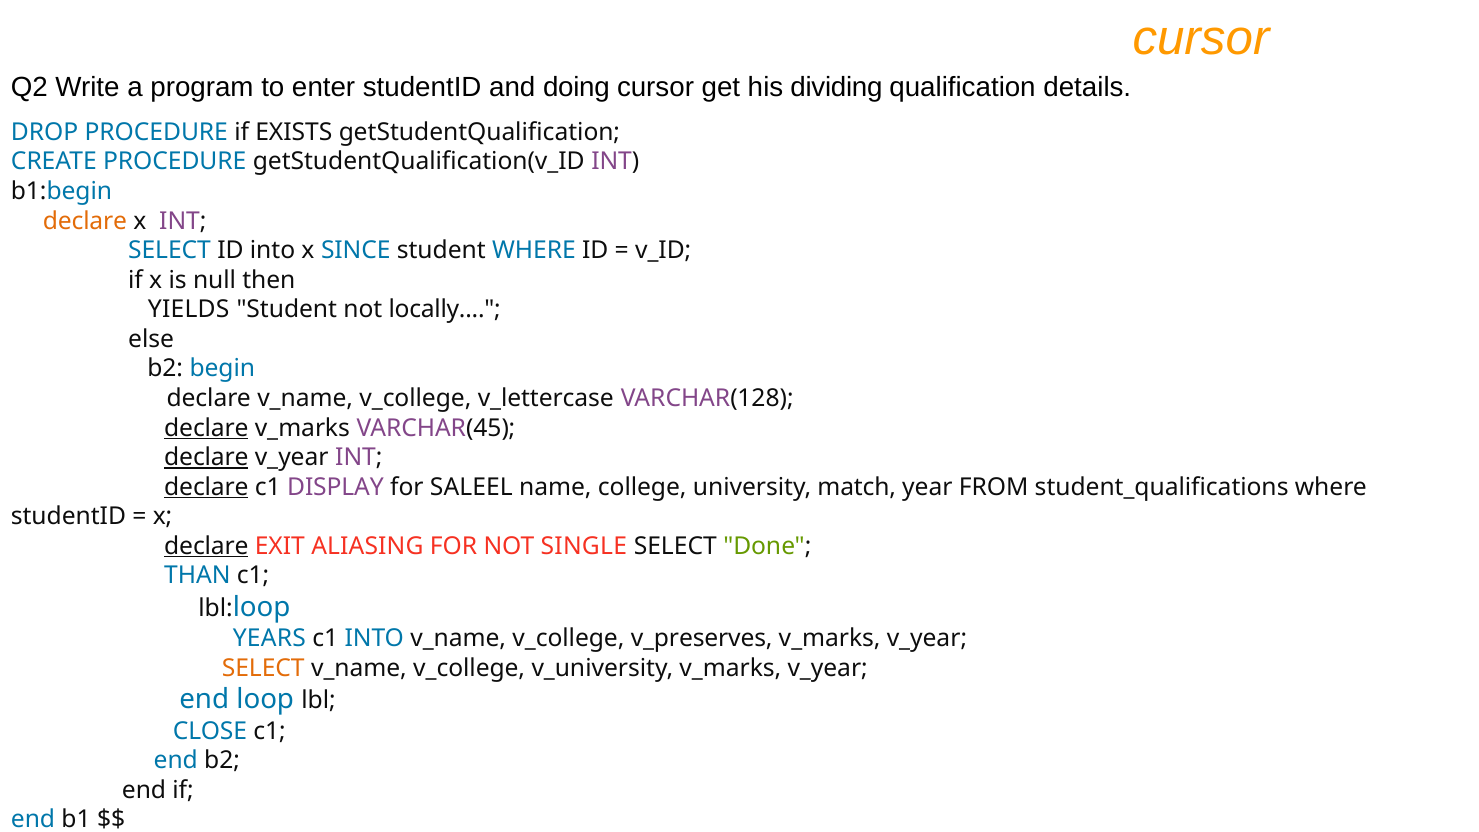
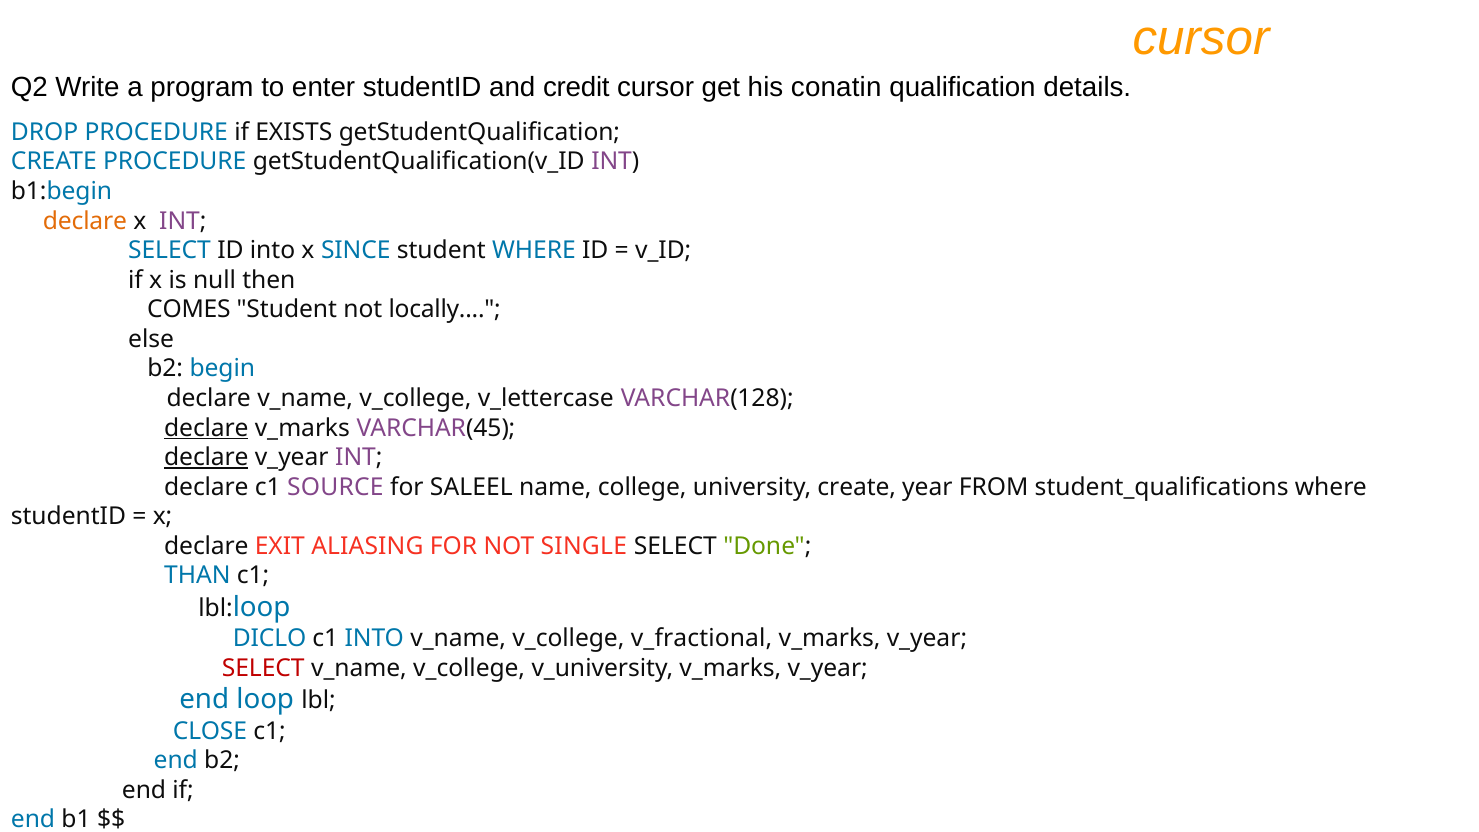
doing: doing -> credit (576, 87)
dividing: dividing -> conatin (836, 87)
YIELDS: YIELDS -> COMES (189, 310)
declare underline: present -> none (206, 487)
DISPLAY: DISPLAY -> SOURCE (335, 487)
university match: match -> create (857, 487)
declare underline: present -> none (206, 546)
YEARS: YEARS -> DICLO (270, 639)
v_preserves: v_preserves -> v_fractional (702, 639)
SELECT colour: orange -> red (263, 668)
